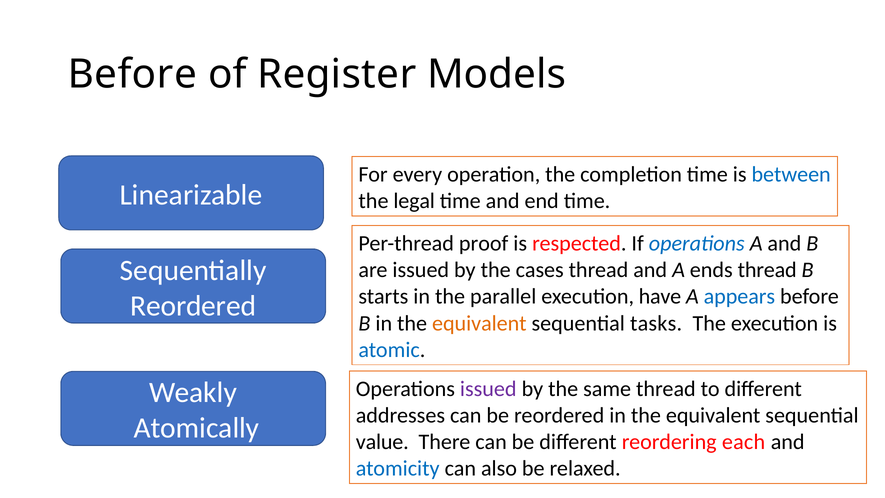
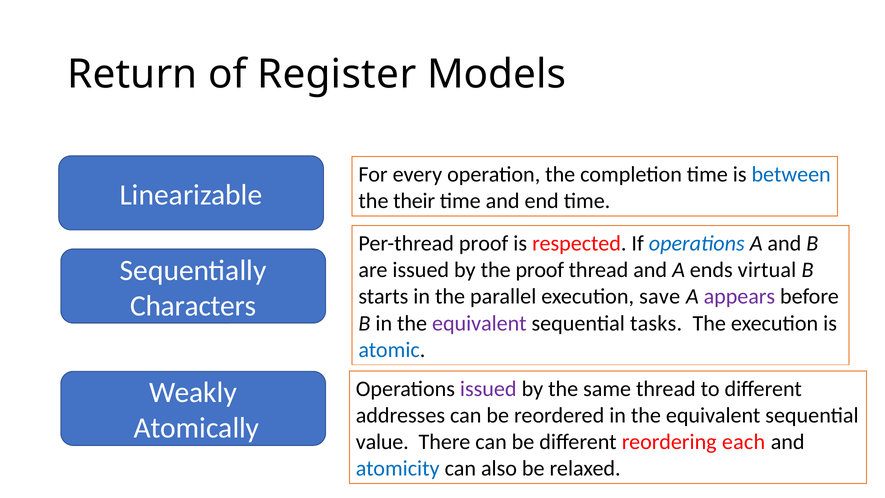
Before: Before -> Return (132, 74)
legal: legal -> their (414, 201)
the cases: cases -> proof (540, 270)
ends thread: thread -> virtual (767, 270)
have: have -> save (660, 297)
appears colour: blue -> purple (739, 297)
Reordered: Reordered -> Characters (193, 306)
equivalent colour: orange -> purple (479, 323)
